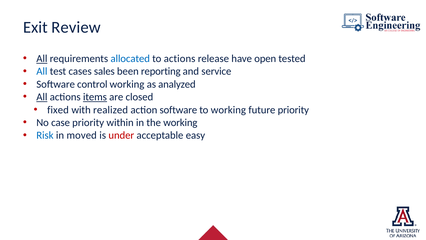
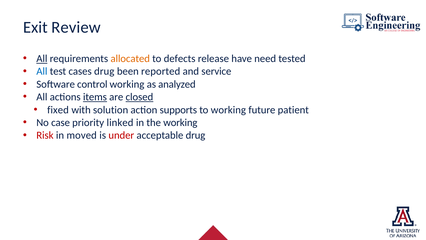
allocated colour: blue -> orange (130, 59)
to actions: actions -> defects (180, 59)
open: open -> need (265, 59)
cases sales: sales -> drug (104, 71)
reporting: reporting -> reported (161, 71)
All underline: present -> none (42, 97)
closed underline: none -> present (139, 97)
realized: realized -> solution (111, 110)
action software: software -> supports (178, 110)
future priority: priority -> patient (293, 110)
within: within -> linked (120, 122)
Risk colour: blue -> red (45, 135)
acceptable easy: easy -> drug (196, 135)
